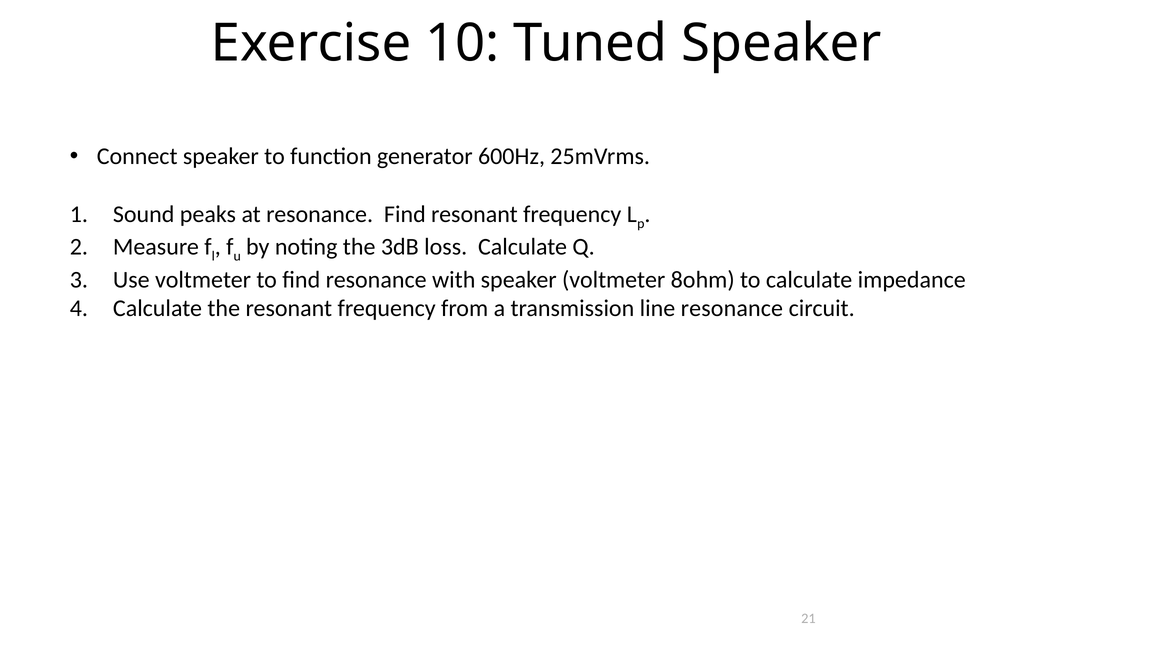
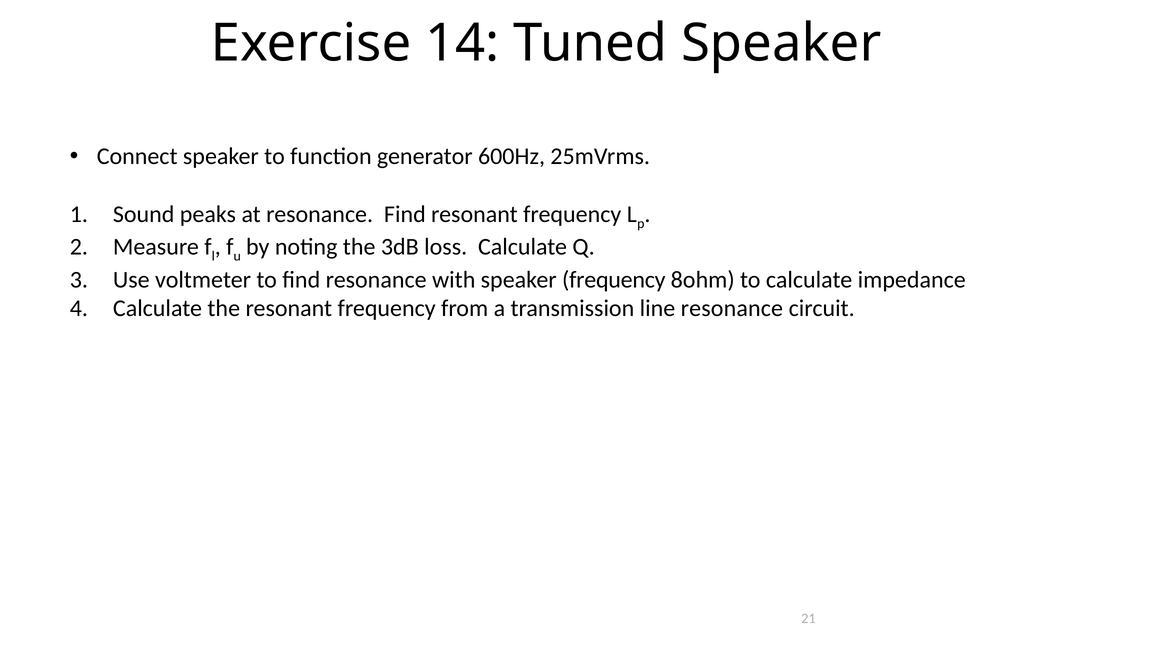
10: 10 -> 14 (462, 43)
speaker voltmeter: voltmeter -> frequency (614, 279)
